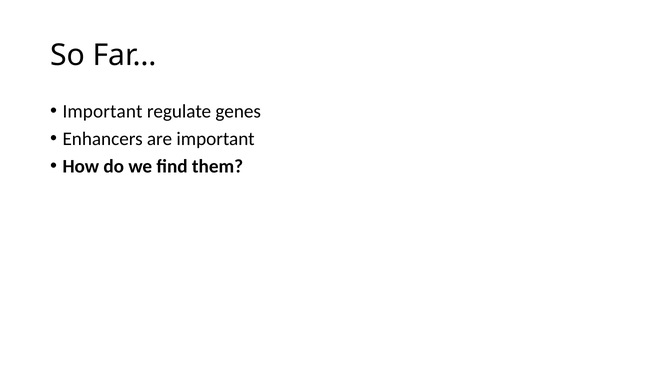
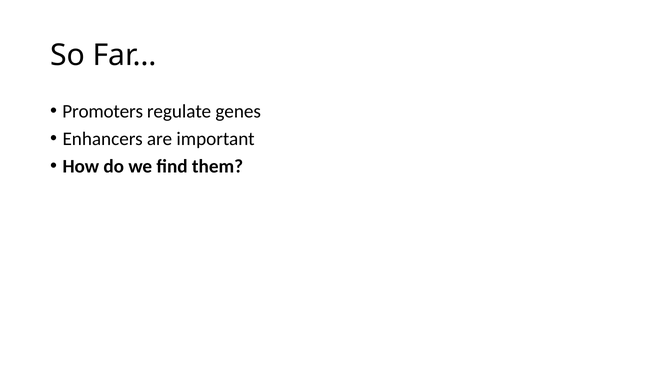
Important: Important -> Promoters (103, 111)
